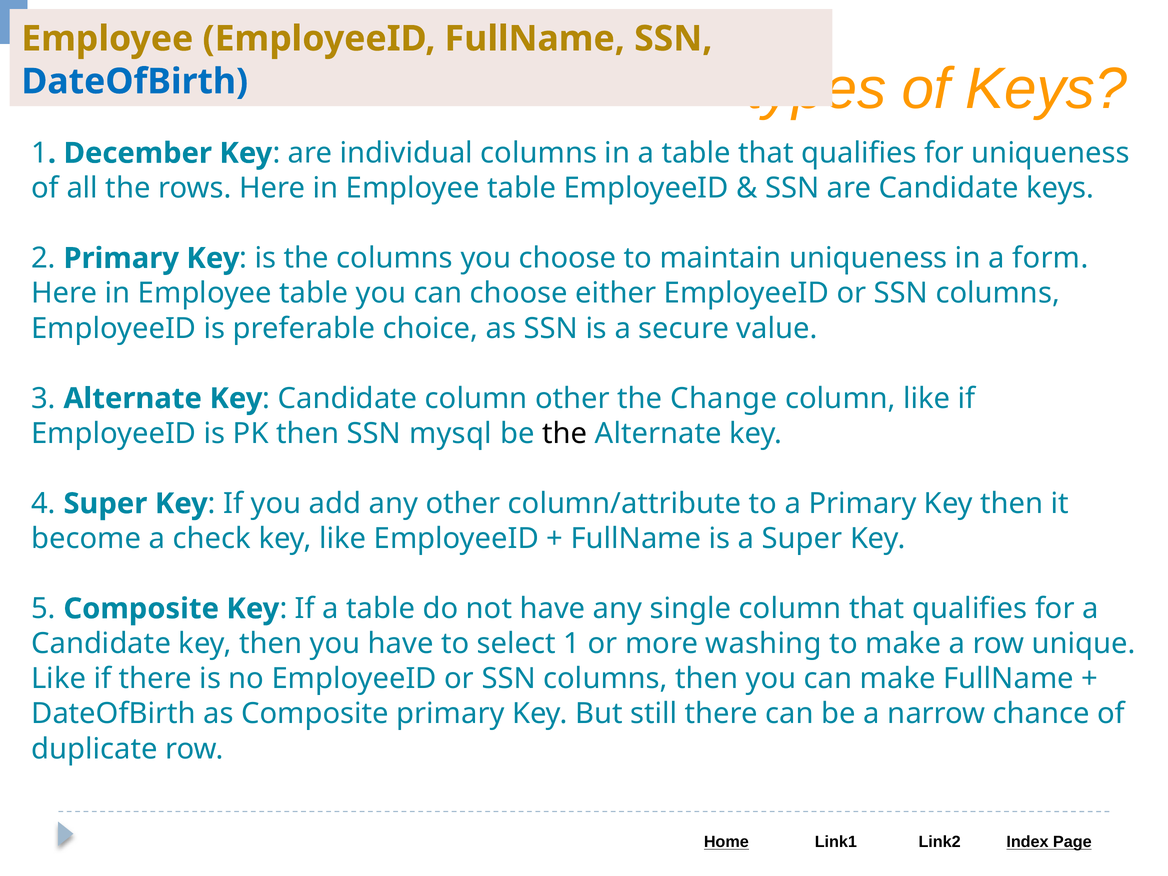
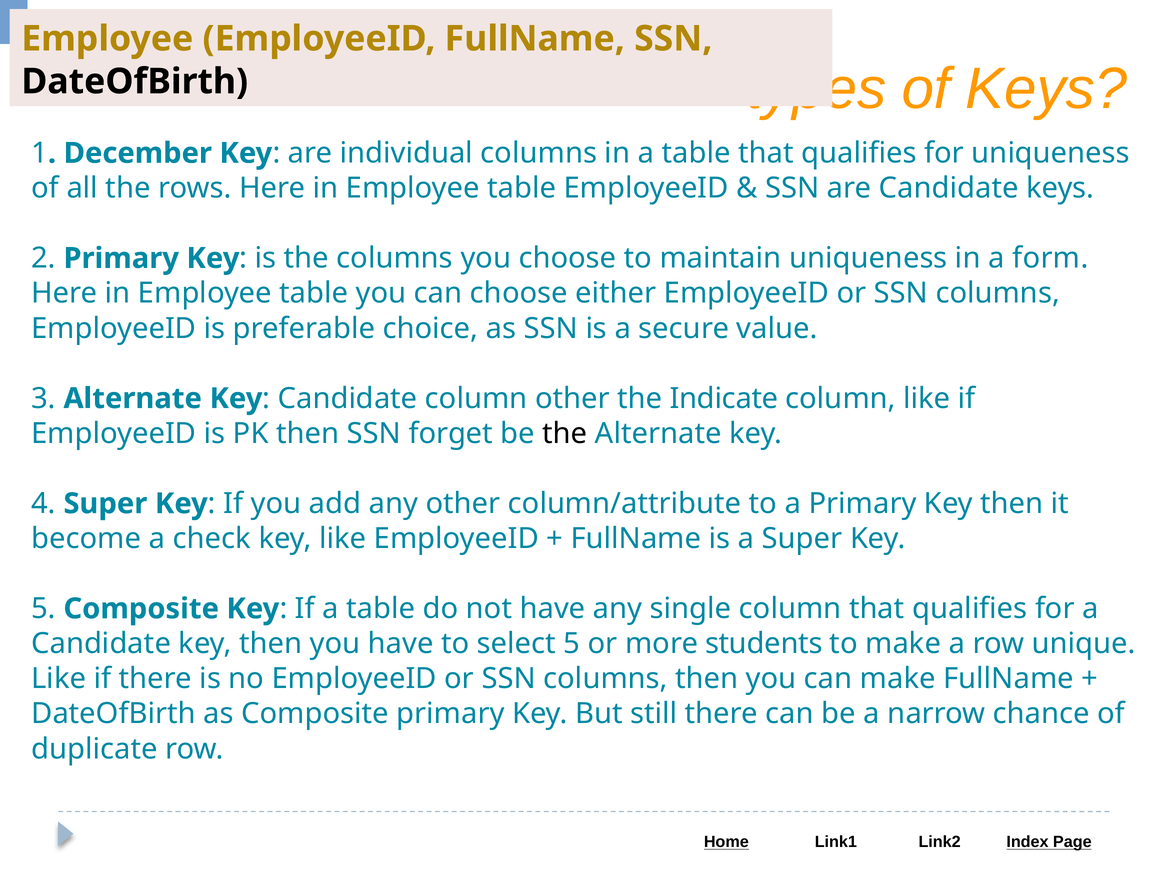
DateOfBirth colour: blue -> black (135, 82)
Change: Change -> Indicate (724, 398)
mysql: mysql -> forget (451, 434)
select 1: 1 -> 5 (572, 644)
washing: washing -> students (764, 644)
